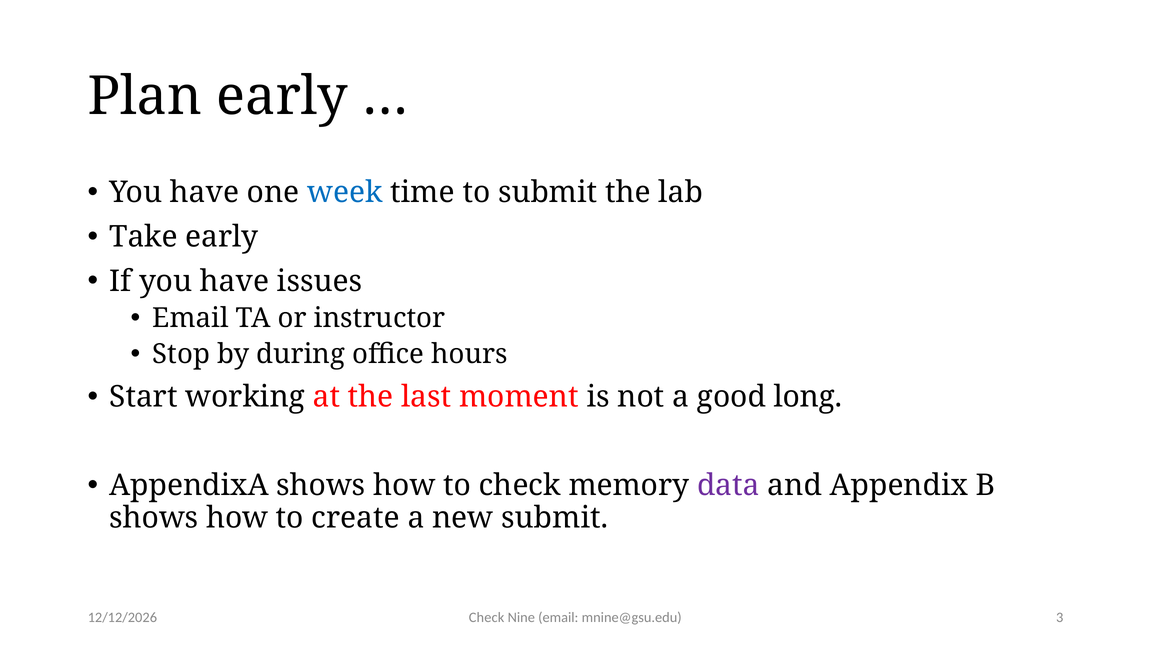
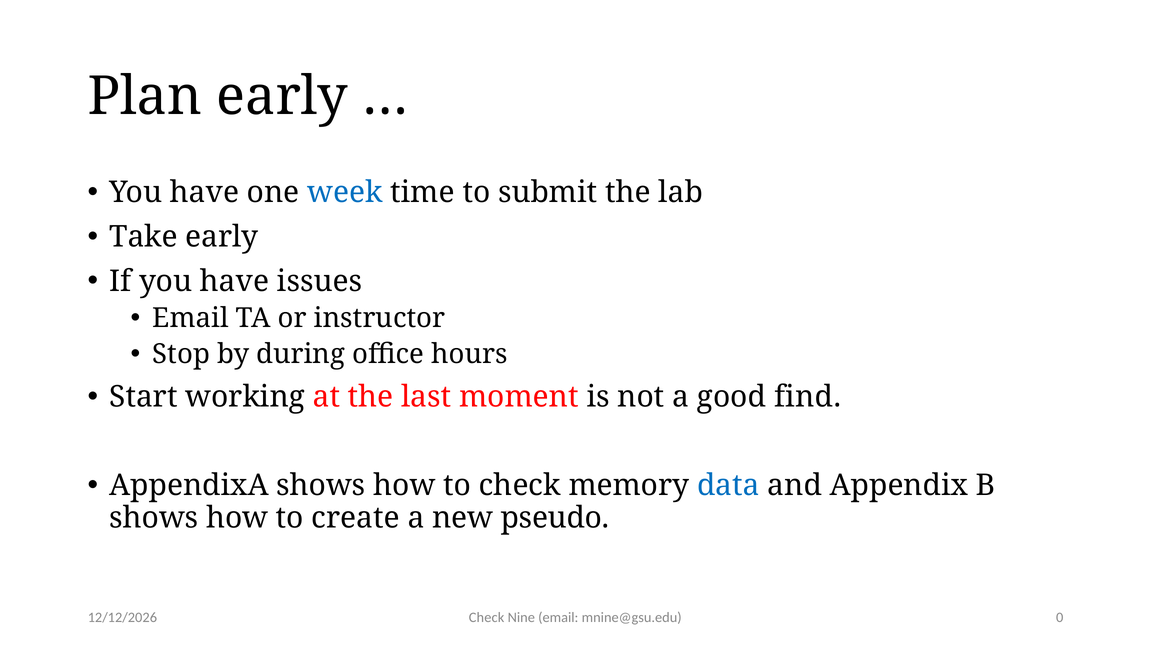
long: long -> find (808, 397)
data colour: purple -> blue (728, 486)
new submit: submit -> pseudo (555, 518)
3: 3 -> 0 (1060, 618)
